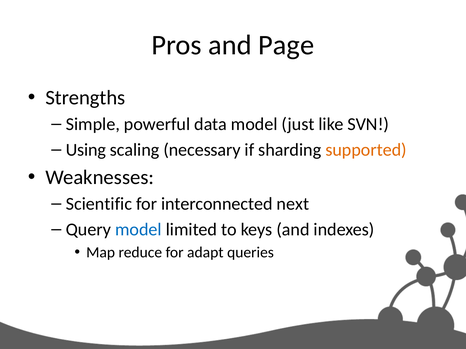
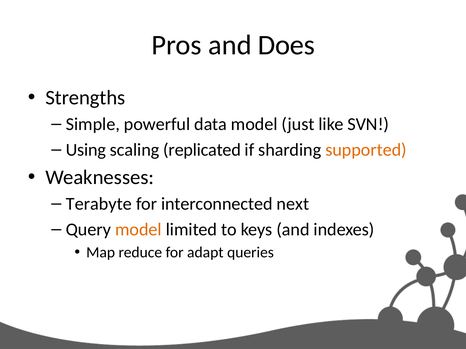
Page: Page -> Does (286, 45)
necessary: necessary -> replicated (202, 150)
Scientific: Scientific -> Terabyte (99, 204)
model colour: blue -> orange (138, 230)
